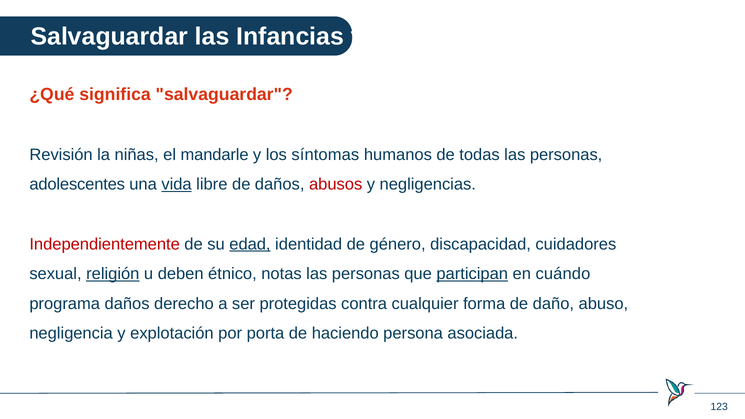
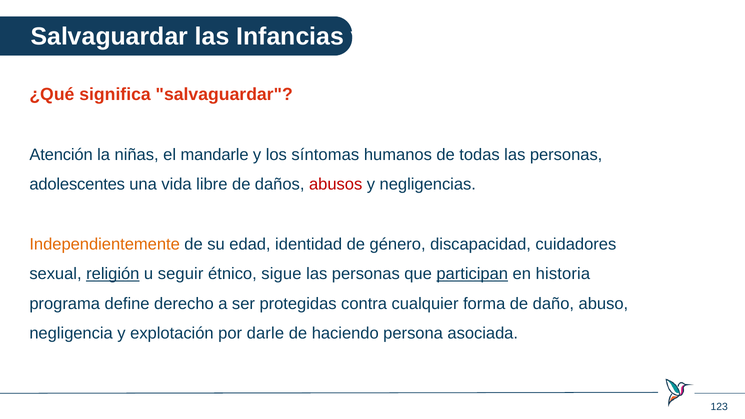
Revisión: Revisión -> Atención (61, 155)
vida underline: present -> none (177, 185)
Independientemente colour: red -> orange (105, 244)
edad underline: present -> none (250, 244)
deben: deben -> seguir (181, 274)
notas: notas -> sigue (281, 274)
cuándo: cuándo -> historia (563, 274)
programa daños: daños -> define (127, 304)
porta: porta -> darle (265, 333)
